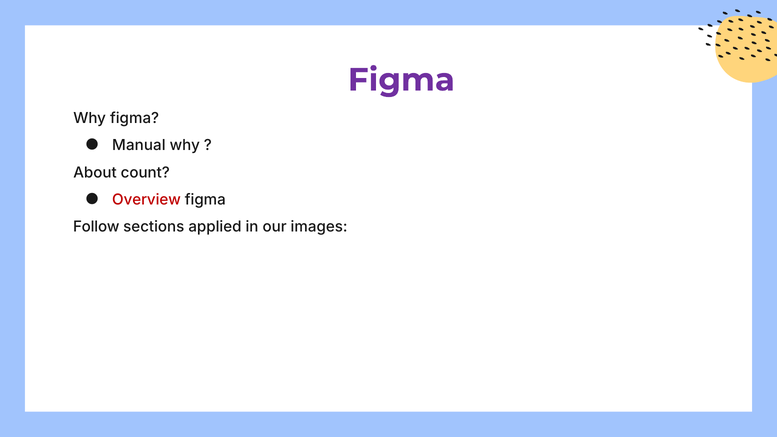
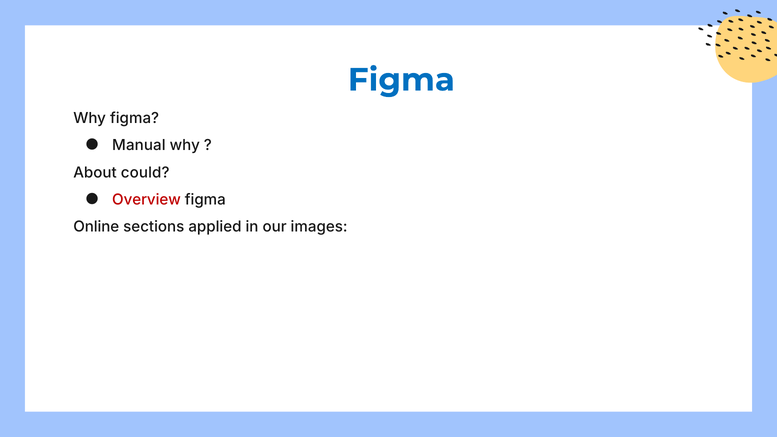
Figma colour: purple -> blue (401, 80)
count: count -> could (145, 173)
Follow: Follow -> Online (96, 227)
